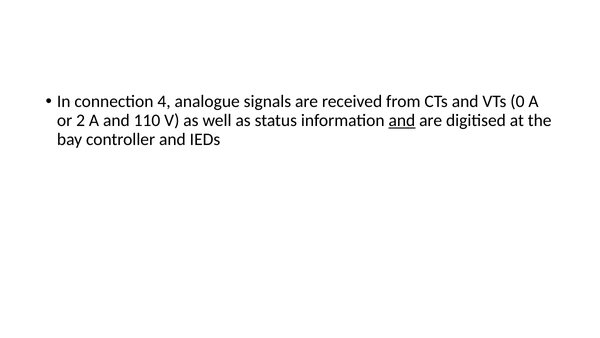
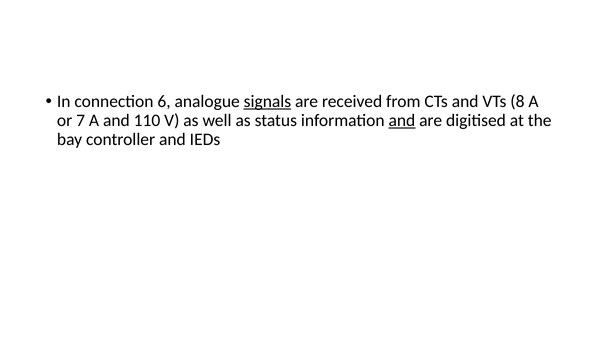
4: 4 -> 6 (164, 101)
signals underline: none -> present (267, 101)
0: 0 -> 8 (517, 101)
2: 2 -> 7 (81, 120)
